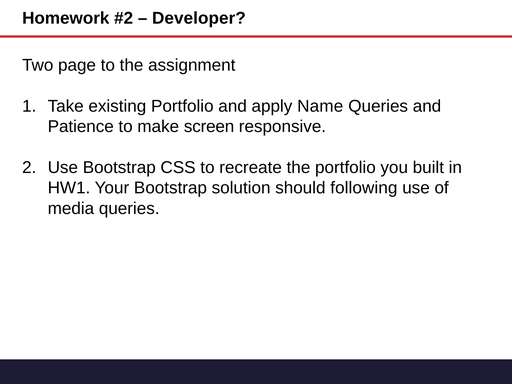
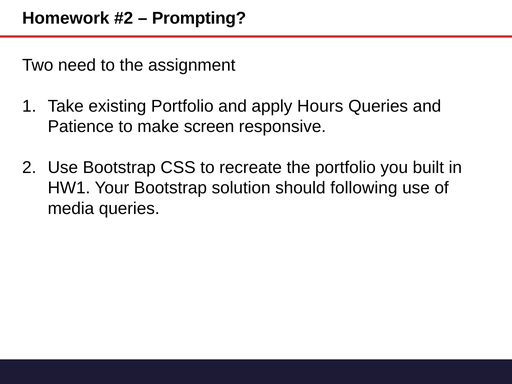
Developer: Developer -> Prompting (199, 18)
page: page -> need (77, 65)
Name: Name -> Hours (320, 106)
